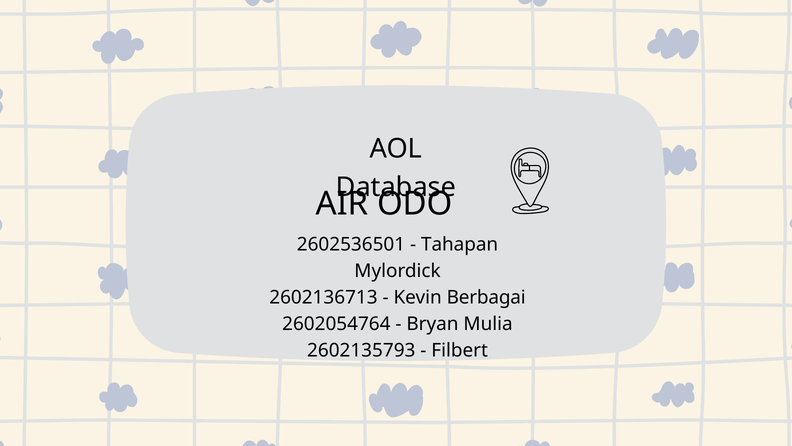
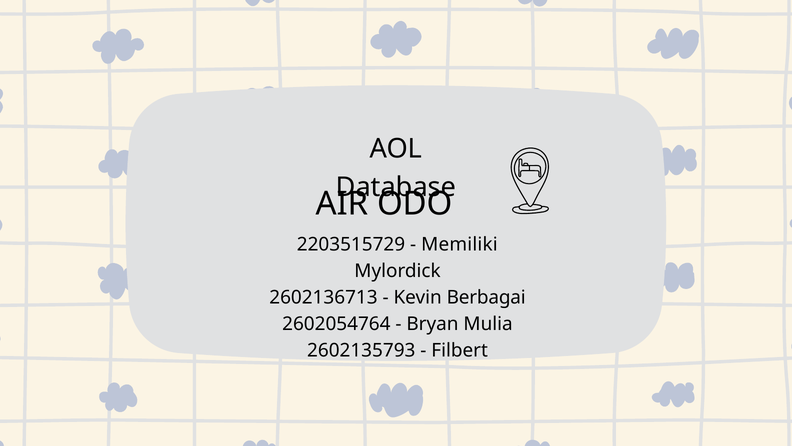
2602536501: 2602536501 -> 2203515729 (351, 244)
Tahapan: Tahapan -> Memiliki (459, 244)
